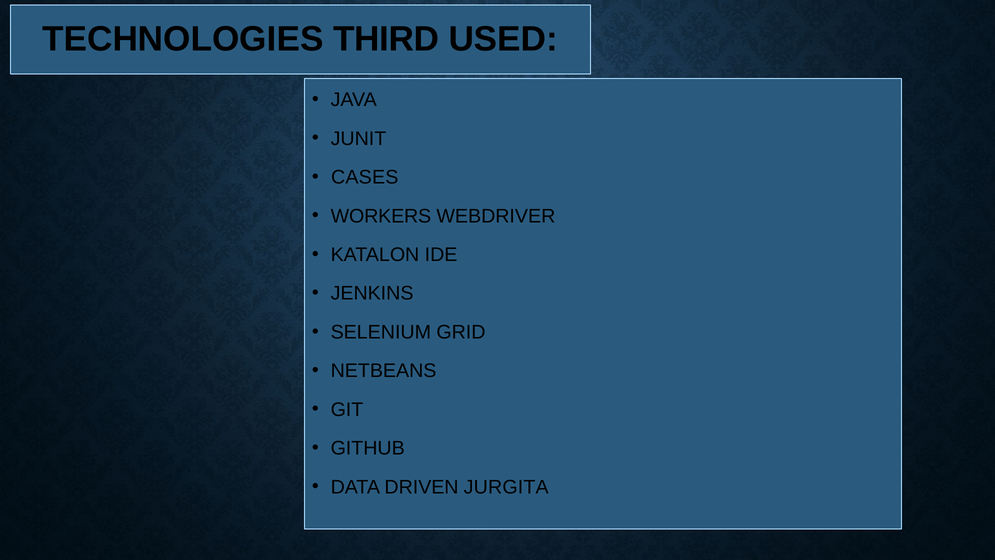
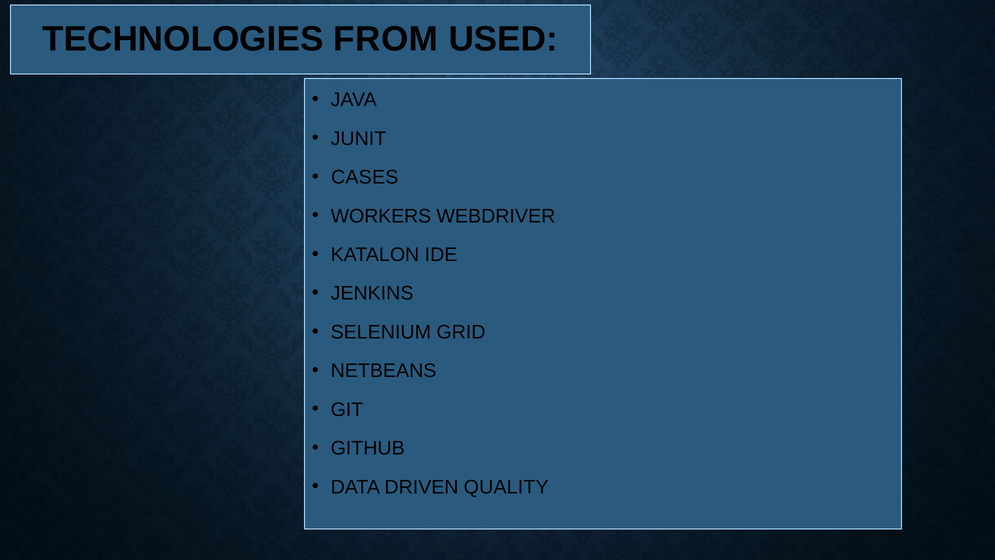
THIRD: THIRD -> FROM (386, 39)
JURGITA: JURGITA -> QUALITY (506, 487)
